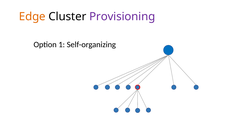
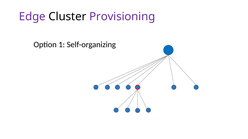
Edge colour: orange -> purple (32, 17)
